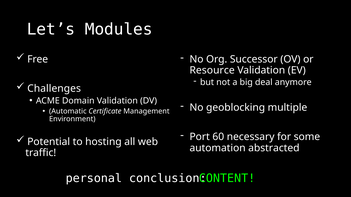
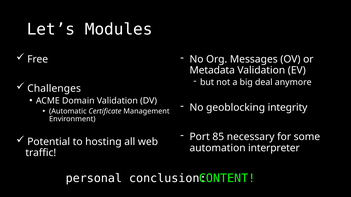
Successor: Successor -> Messages (254, 59)
Resource: Resource -> Metadata (212, 70)
multiple: multiple -> integrity (288, 108)
60: 60 -> 85 (218, 137)
abstracted: abstracted -> interpreter (274, 148)
